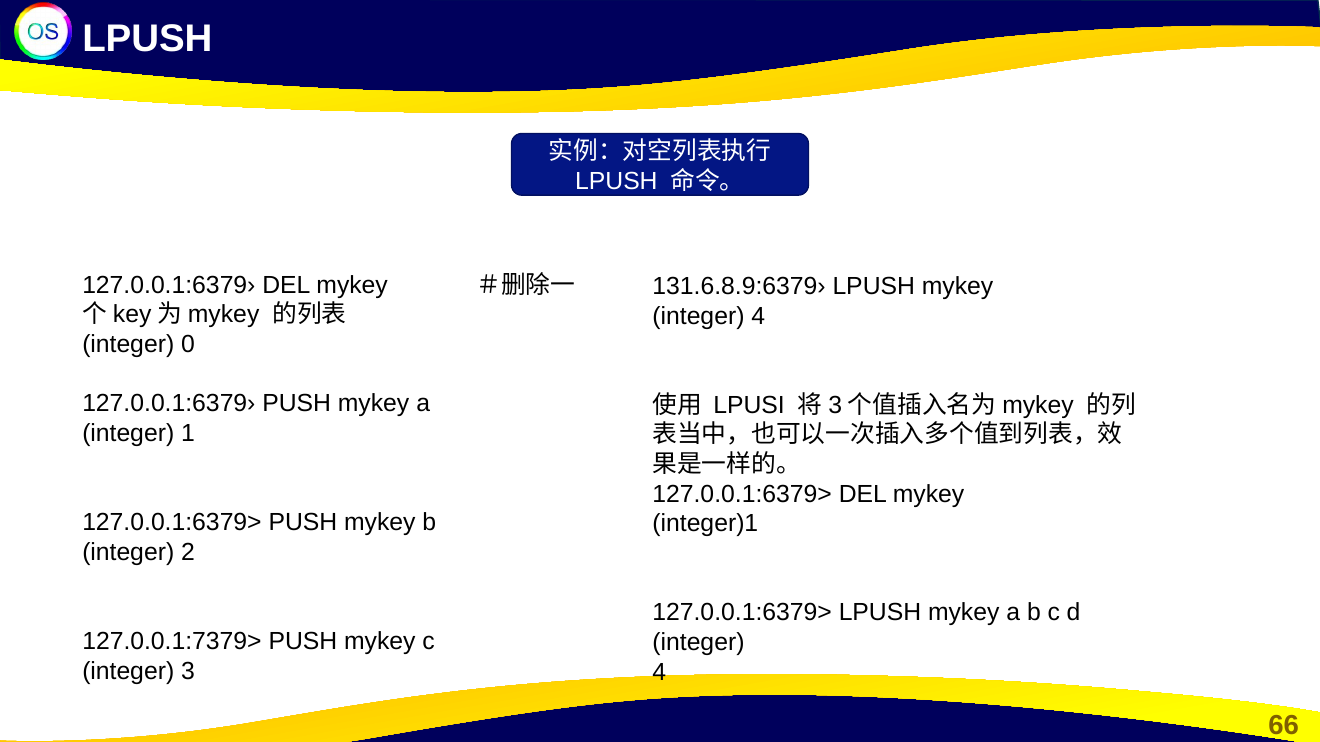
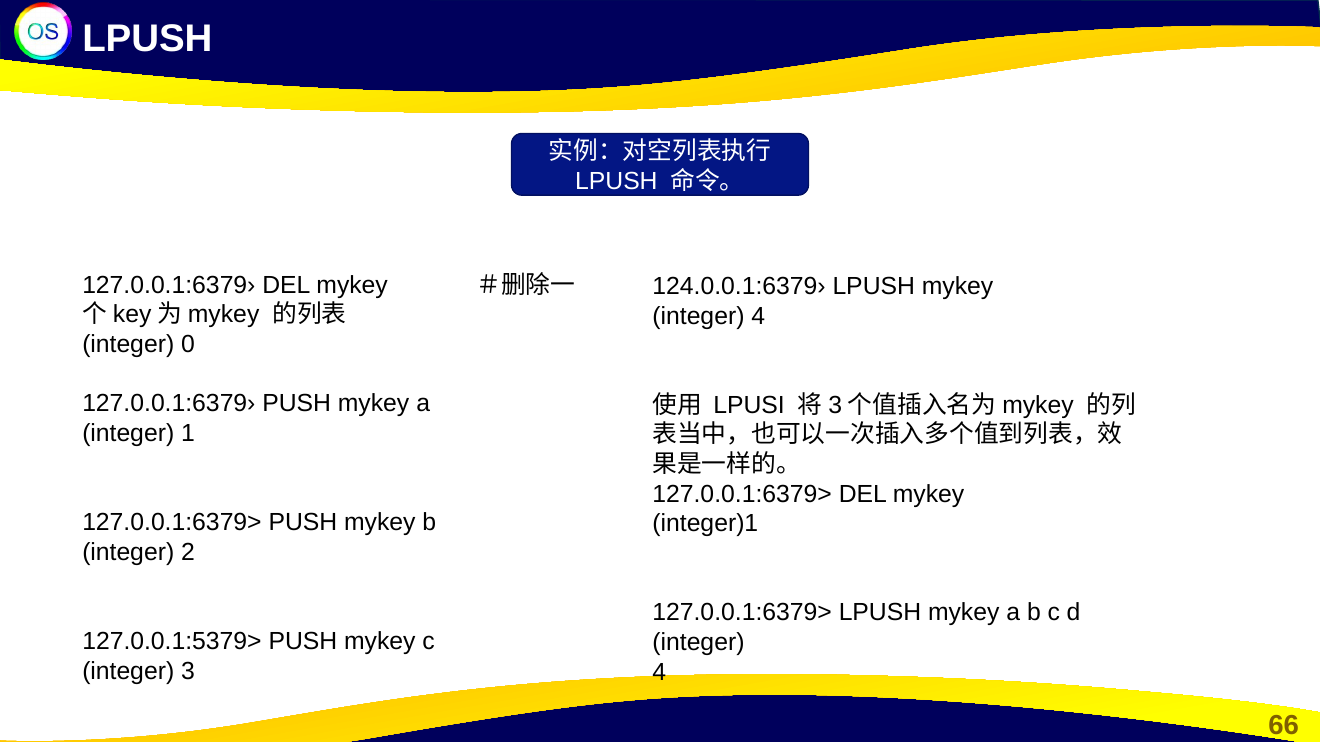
131.6.8.9:6379›: 131.6.8.9:6379› -> 124.0.0.1:6379› (739, 286)
127.0.0.1:7379>: 127.0.0.1:7379> -> 127.0.0.1:5379> (172, 642)
